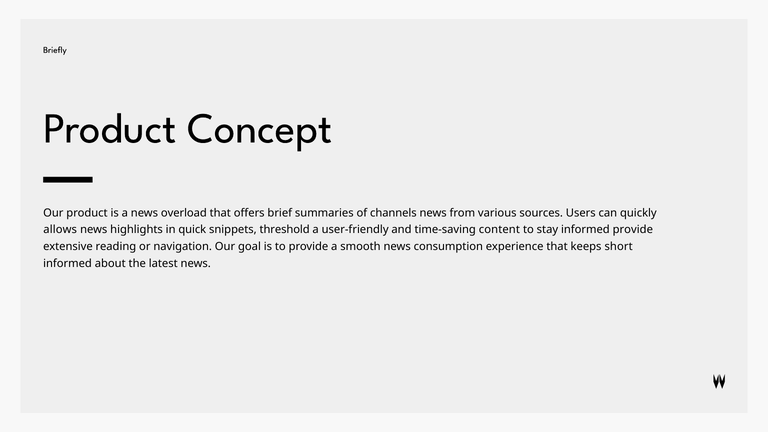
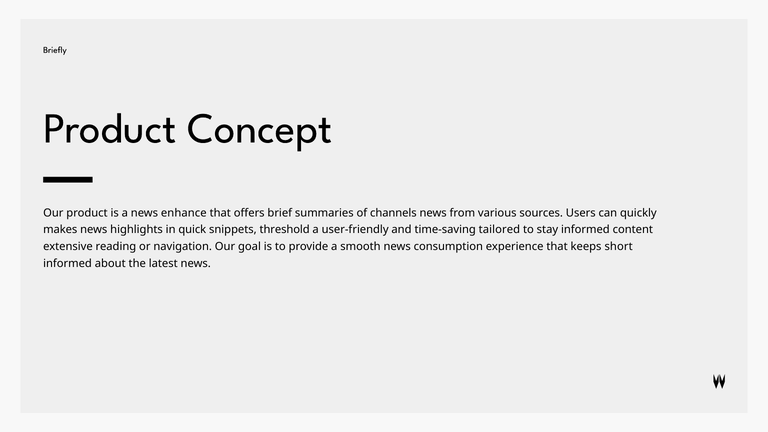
overload: overload -> enhance (184, 213)
allows: allows -> makes (60, 230)
content: content -> tailored (499, 230)
informed provide: provide -> content (633, 230)
